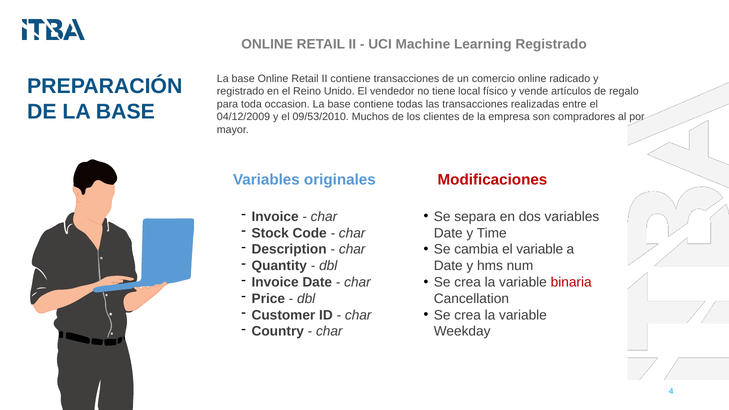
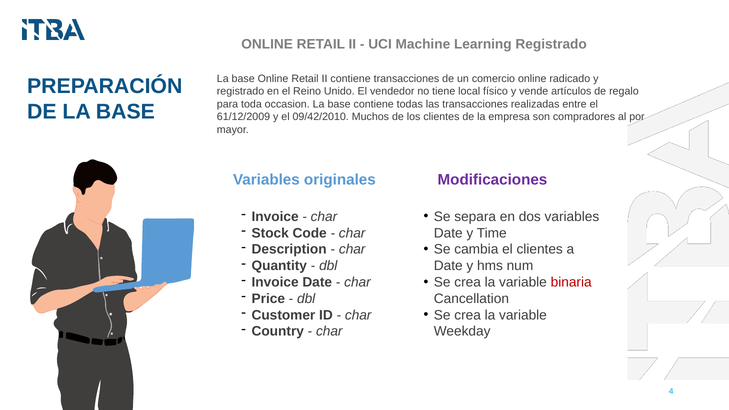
04/12/2009: 04/12/2009 -> 61/12/2009 (243, 117)
09/53/2010: 09/53/2010 -> 09/42/2010 (321, 117)
Modificaciones colour: red -> purple (492, 180)
el variable: variable -> clientes (540, 250)
